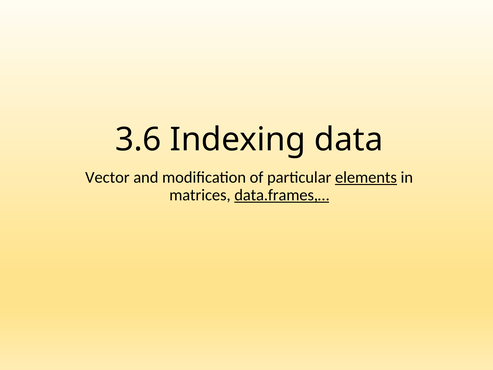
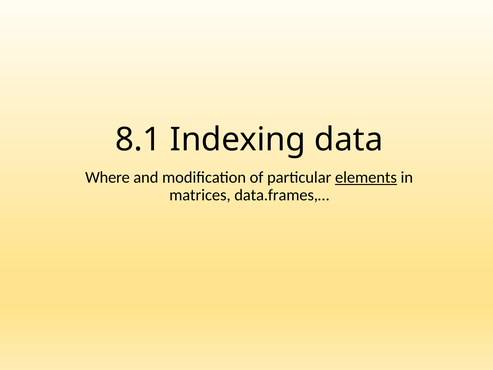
3.6: 3.6 -> 8.1 (138, 140)
Vector: Vector -> Where (107, 177)
data.frames,… underline: present -> none (282, 195)
